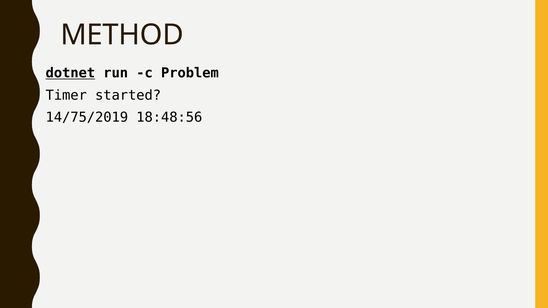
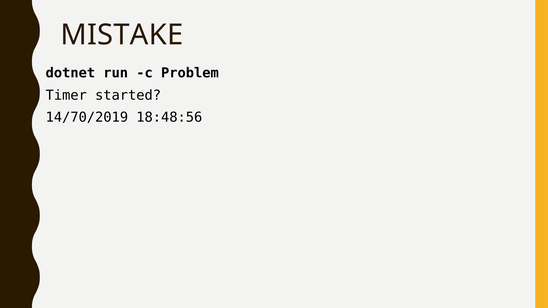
METHOD: METHOD -> MISTAKE (122, 35)
dotnet underline: present -> none (70, 73)
14/75/2019: 14/75/2019 -> 14/70/2019 (87, 117)
